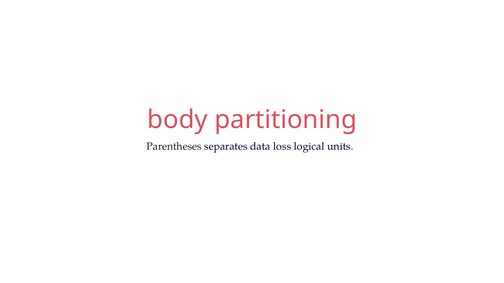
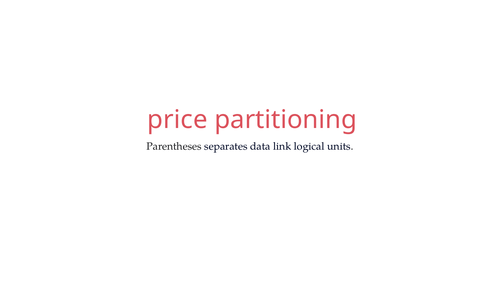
body: body -> price (177, 120)
loss: loss -> link (282, 147)
